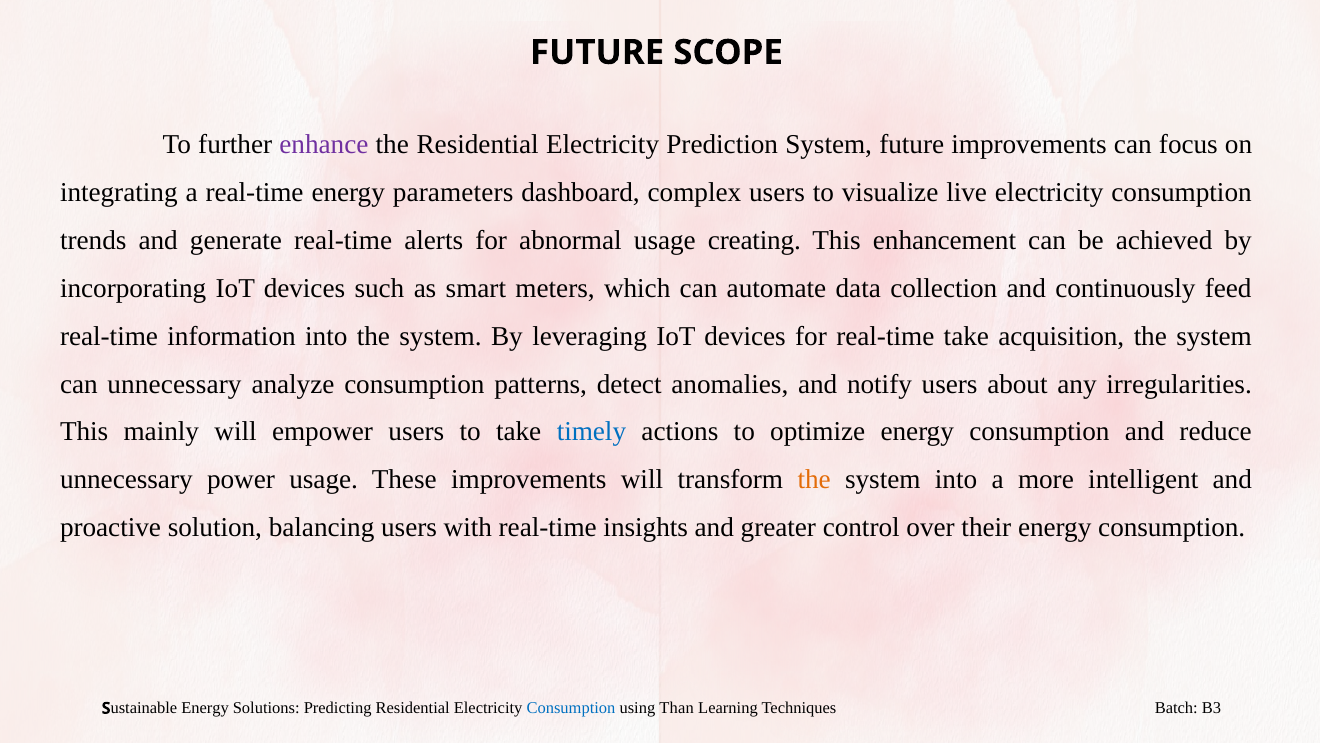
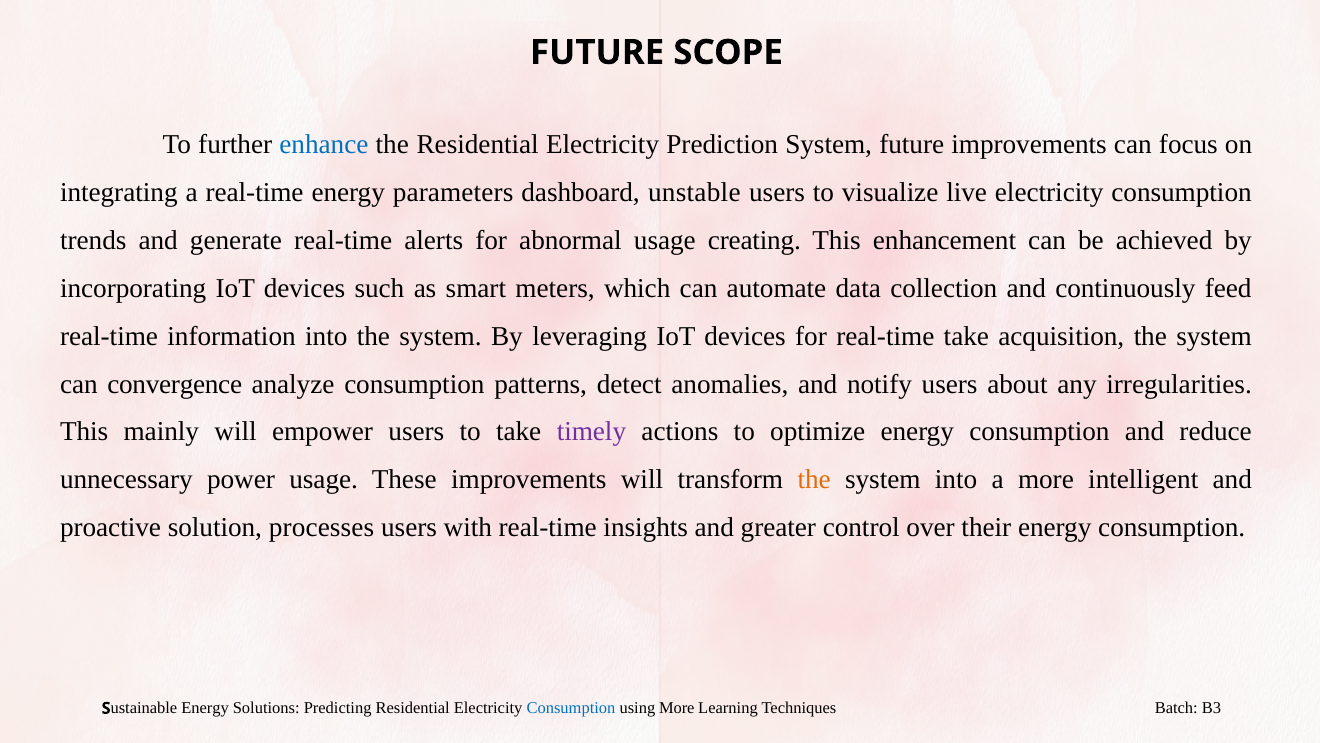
enhance colour: purple -> blue (324, 145)
complex: complex -> unstable (694, 193)
can unnecessary: unnecessary -> convergence (175, 384)
timely colour: blue -> purple (591, 432)
balancing: balancing -> processes (322, 527)
using Than: Than -> More (677, 708)
